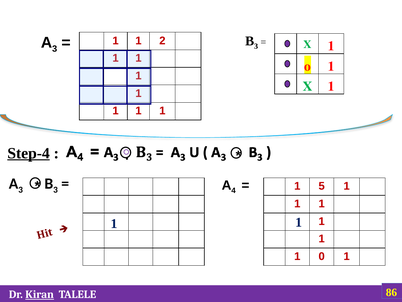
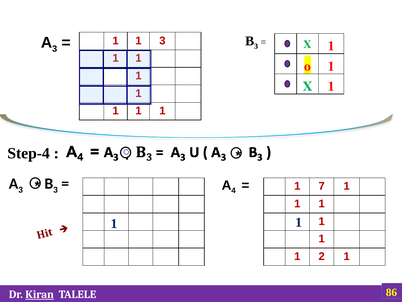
1 2: 2 -> 3 (162, 41)
Step-4 underline: present -> none (29, 153)
5: 5 -> 7 (322, 186)
0: 0 -> 2 (322, 256)
